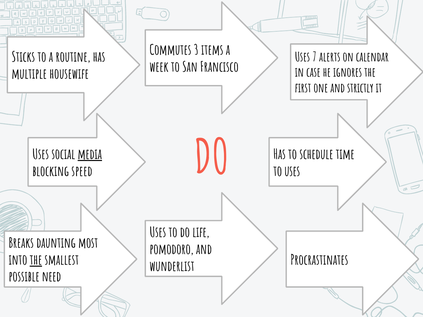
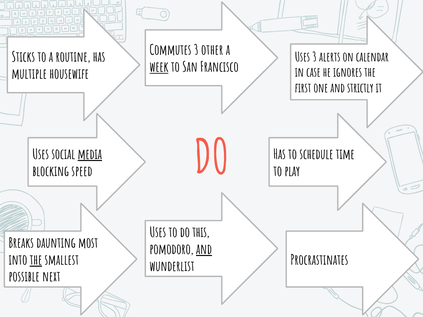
items: items -> other (212, 50)
Uses 7: 7 -> 3 (315, 57)
week underline: none -> present (159, 67)
to uses: uses -> play (292, 171)
life: life -> this (201, 233)
and underline: none -> present (204, 250)
need: need -> next (51, 277)
